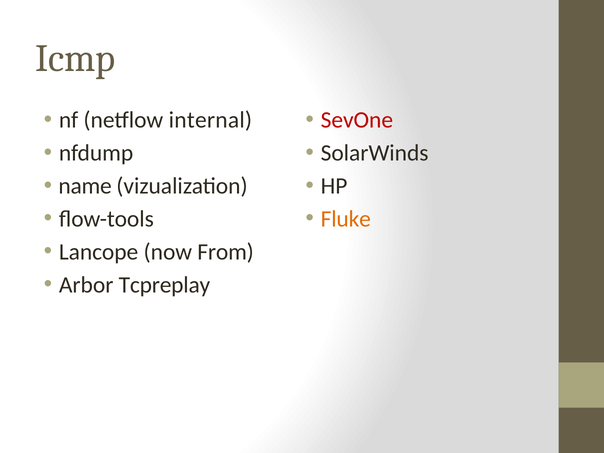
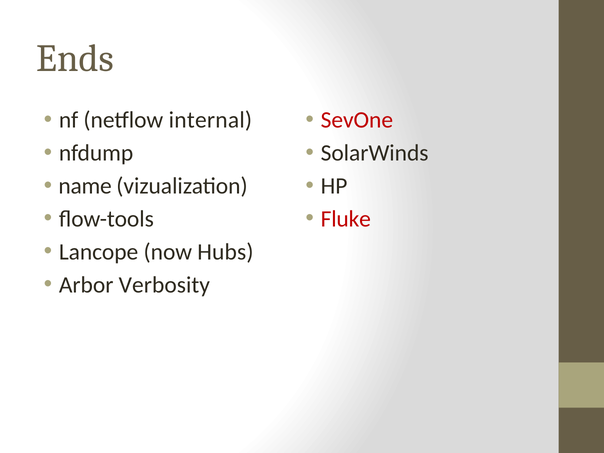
Icmp: Icmp -> Ends (75, 59)
Fluke colour: orange -> red (346, 219)
From: From -> Hubs (225, 252)
Tcpreplay: Tcpreplay -> Verbosity (164, 285)
